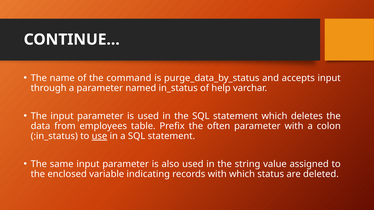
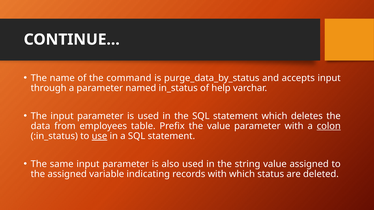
the often: often -> value (219, 126)
colon underline: none -> present (329, 126)
the enclosed: enclosed -> assigned (67, 174)
